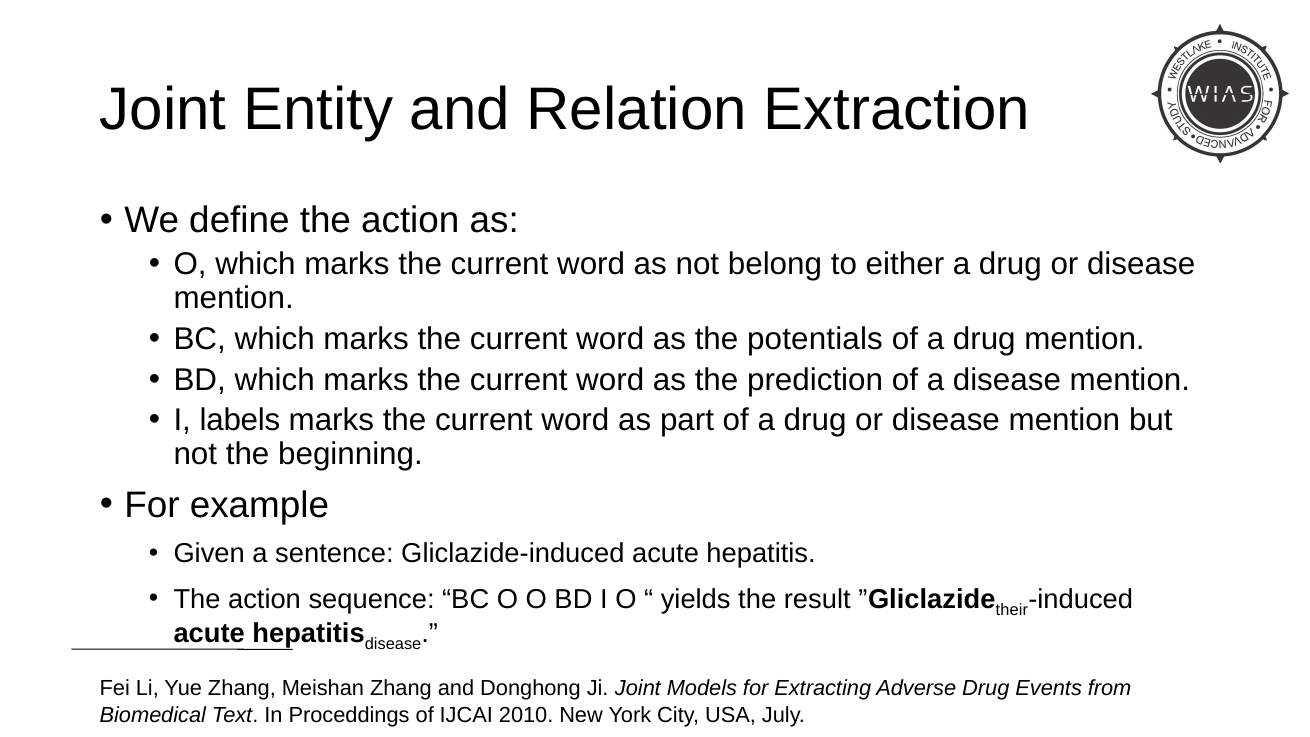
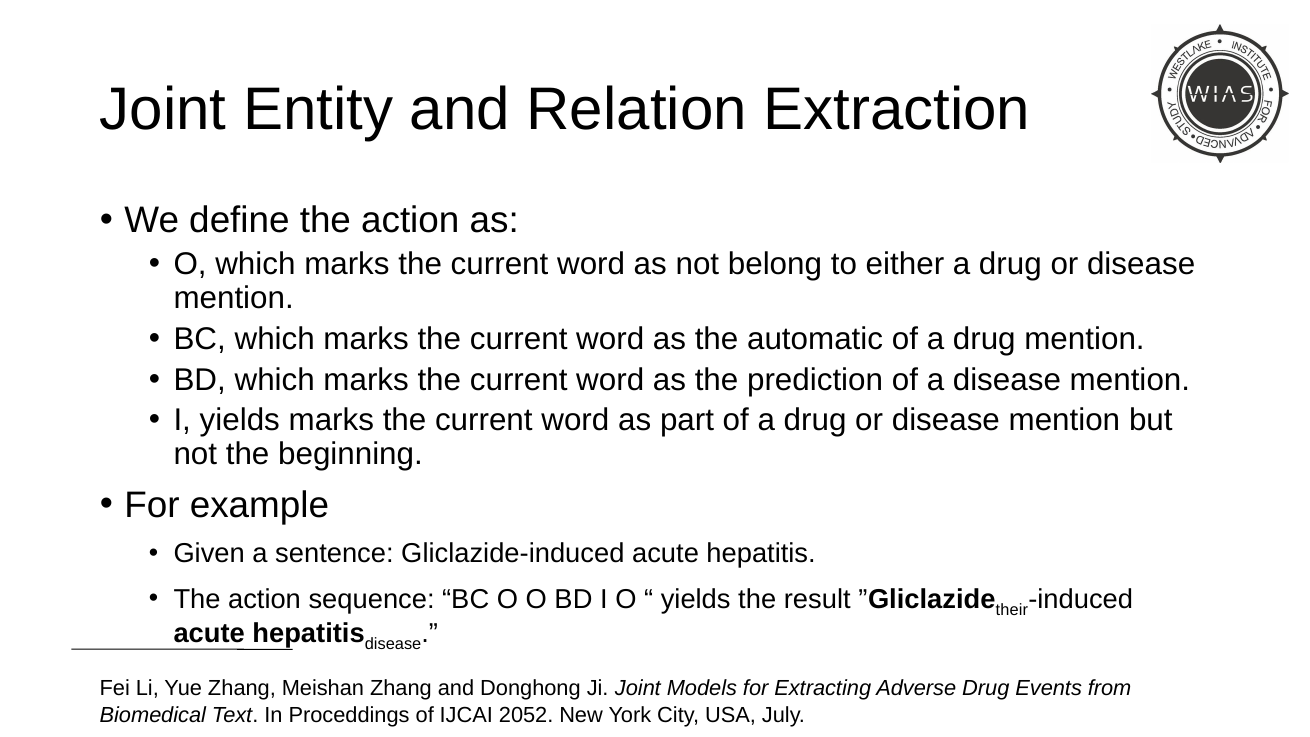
potentials: potentials -> automatic (815, 339)
I labels: labels -> yields (240, 420)
2010: 2010 -> 2052 (526, 715)
